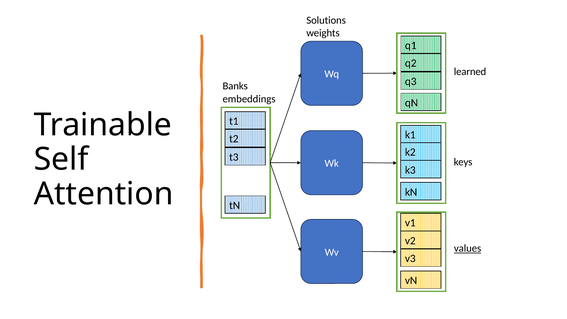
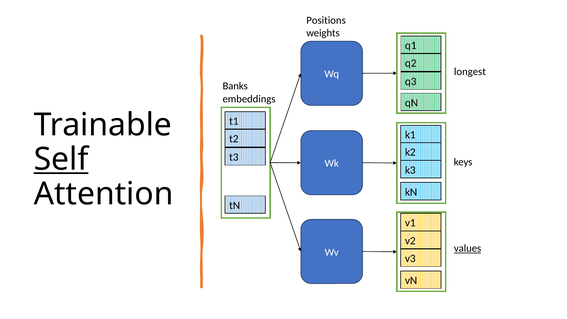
Solutions: Solutions -> Positions (326, 20)
learned: learned -> longest (470, 72)
Self underline: none -> present (61, 159)
